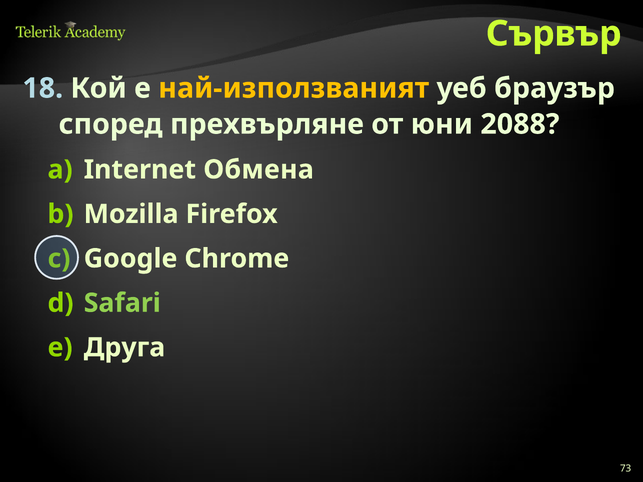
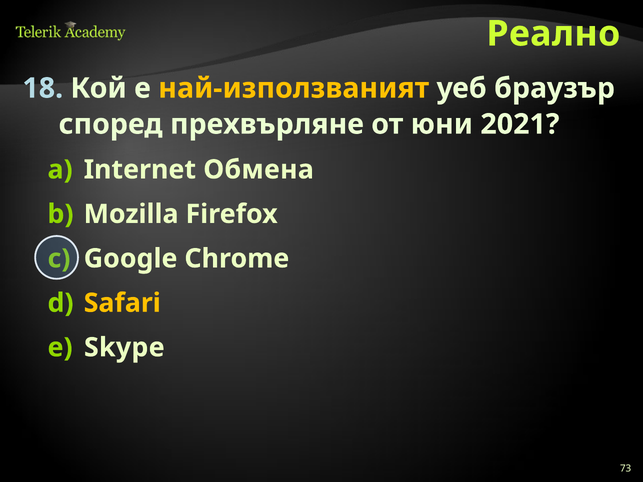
Сървър: Сървър -> Реално (553, 34)
2088: 2088 -> 2021 (520, 124)
Safari colour: light green -> yellow (122, 303)
Друга: Друга -> Skype (124, 348)
